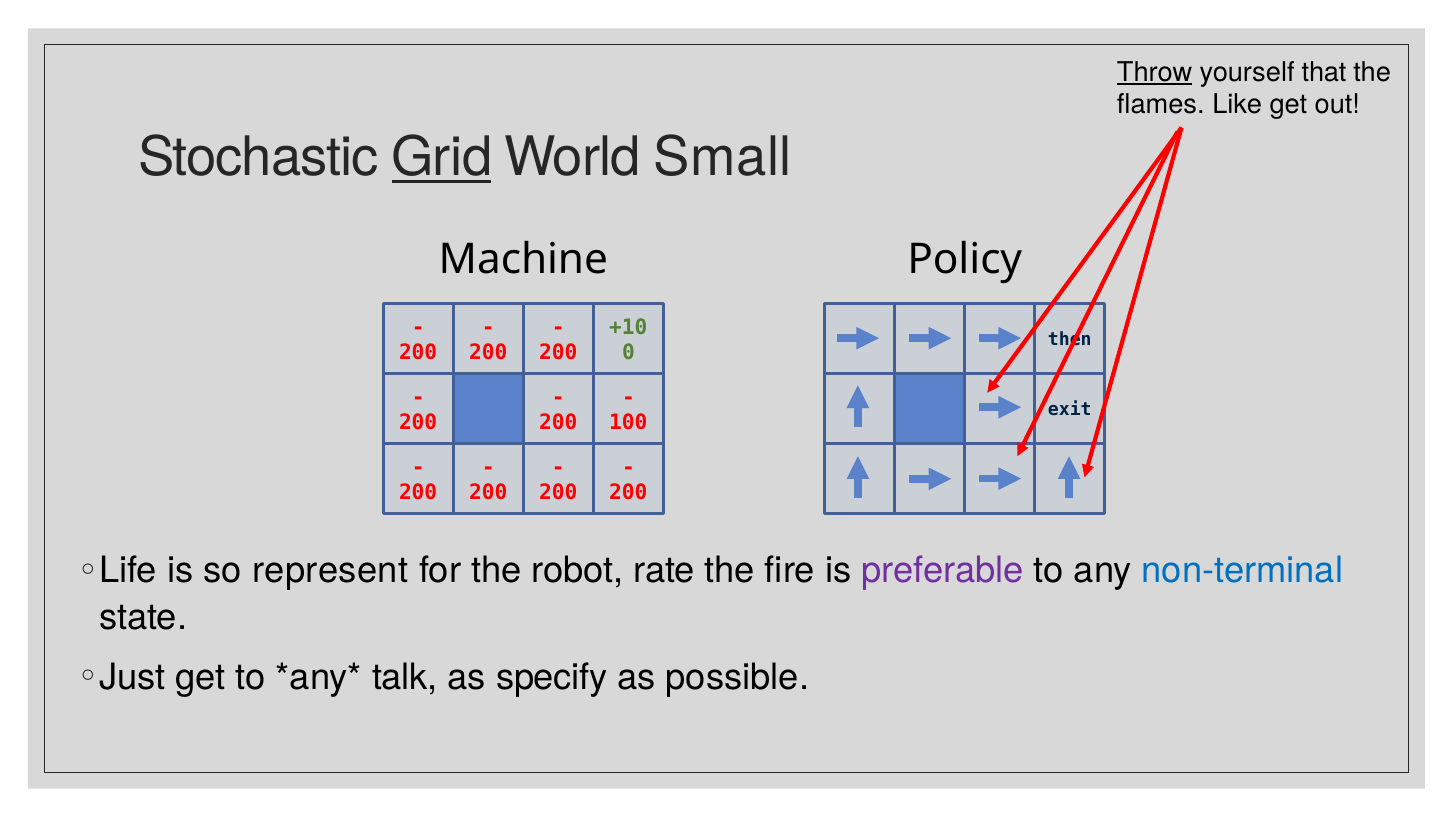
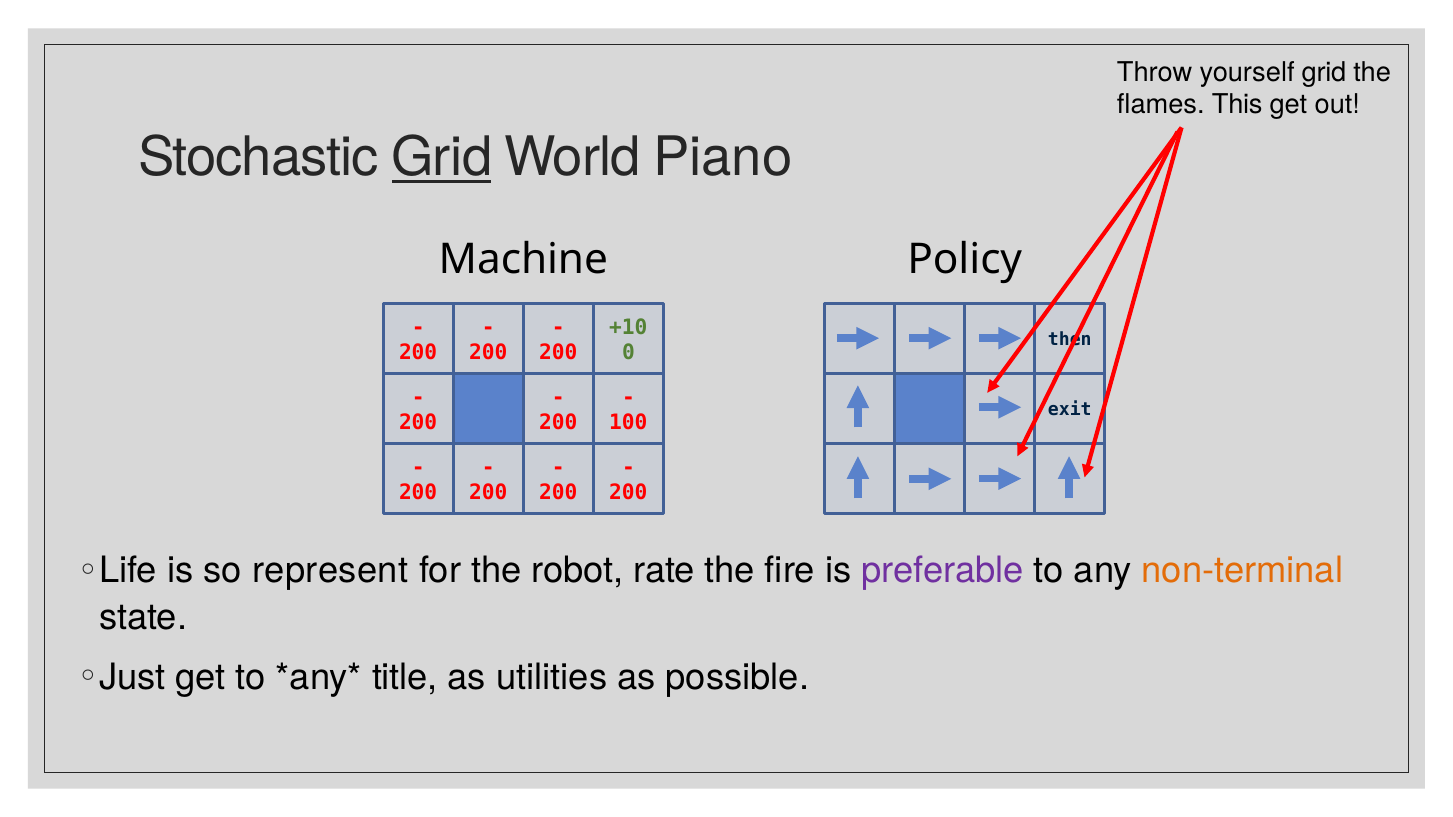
Throw underline: present -> none (1155, 72)
yourself that: that -> grid (1324, 72)
Like: Like -> This (1237, 105)
Small: Small -> Piano (723, 158)
non-terminal colour: blue -> orange (1242, 571)
talk: talk -> title (405, 677)
specify: specify -> utilities (552, 677)
